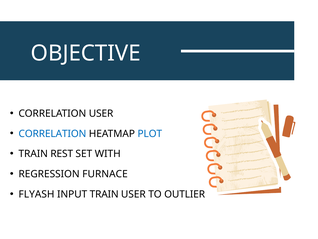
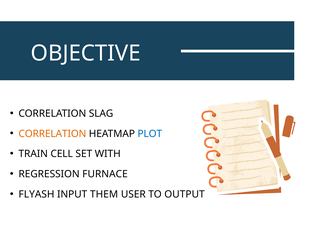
CORRELATION USER: USER -> SLAG (101, 113)
CORRELATION colour: blue -> orange (52, 133)
REST: REST -> CELL (62, 154)
INPUT TRAIN: TRAIN -> THEM (104, 194)
OUTLIER: OUTLIER -> OUTPUT (185, 194)
